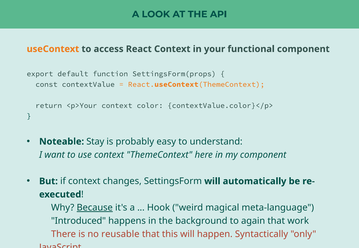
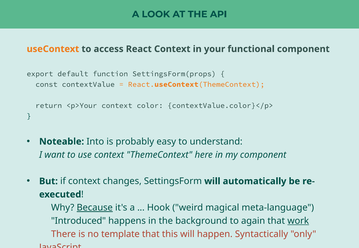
Stay: Stay -> Into (95, 142)
work underline: none -> present (298, 221)
reusable: reusable -> template (120, 235)
